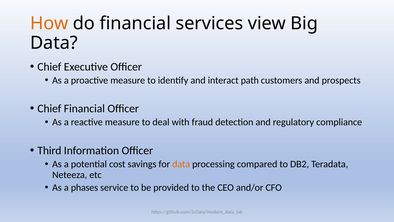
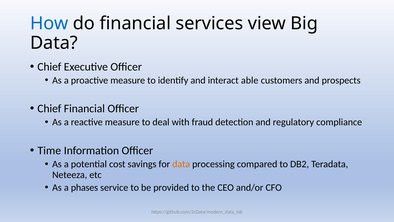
How colour: orange -> blue (49, 23)
path: path -> able (250, 80)
Third: Third -> Time (49, 150)
